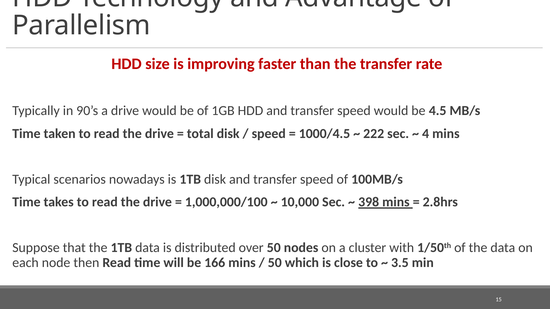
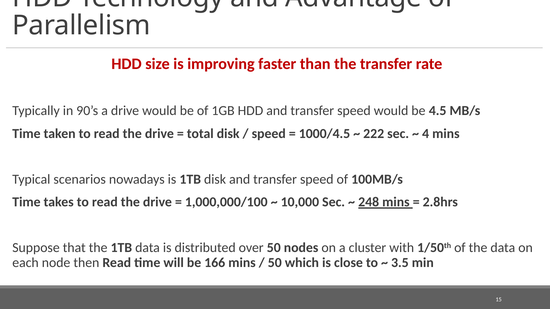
398: 398 -> 248 (369, 202)
